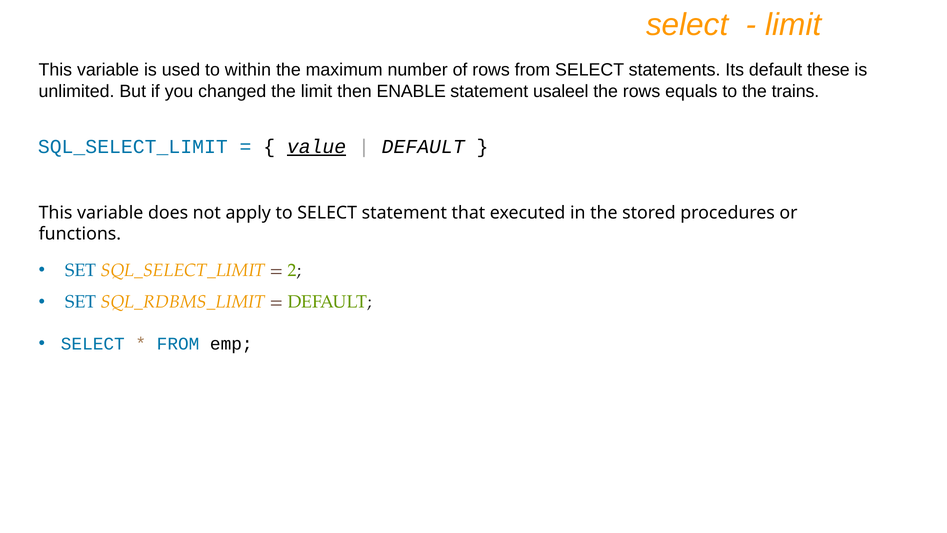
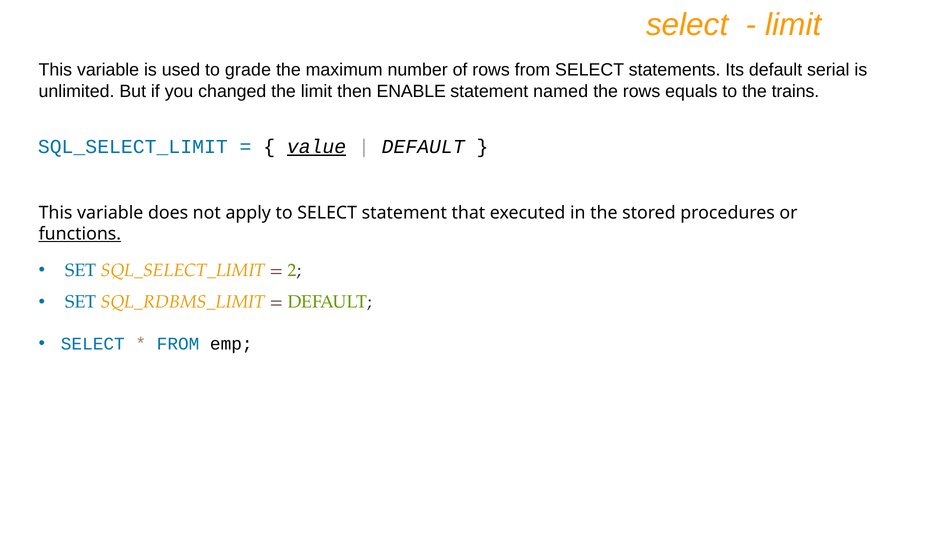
within: within -> grade (248, 70)
these: these -> serial (828, 70)
usaleel: usaleel -> named (561, 91)
functions underline: none -> present (80, 234)
